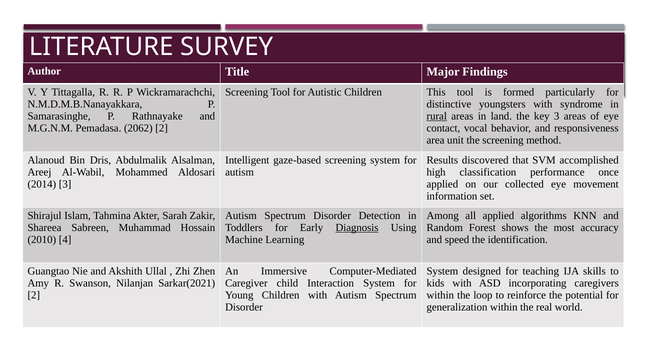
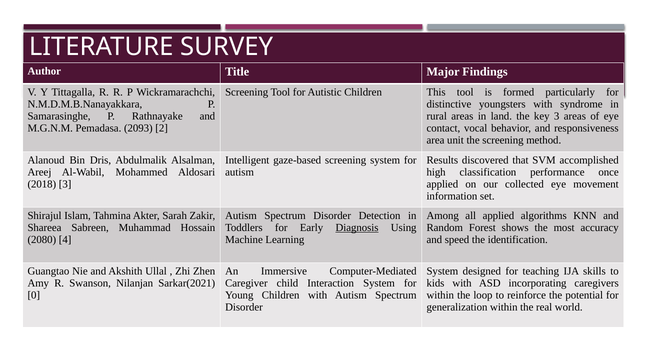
rural underline: present -> none (437, 116)
2062: 2062 -> 2093 (138, 128)
2014: 2014 -> 2018 (42, 185)
2010: 2010 -> 2080 (42, 240)
2: 2 -> 0 (34, 296)
